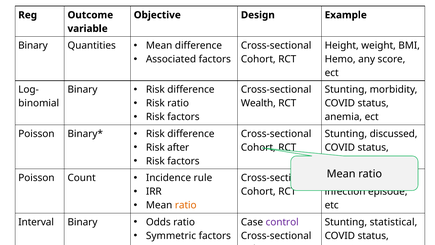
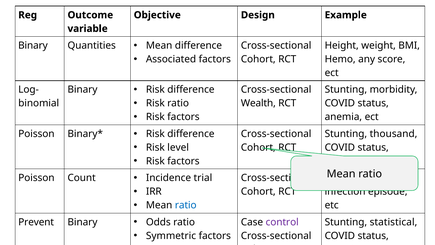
discussed: discussed -> thousand (394, 134)
after: after -> level (178, 147)
rule: rule -> trial (203, 178)
ratio colour: orange -> blue (186, 205)
Interval: Interval -> Prevent (36, 222)
